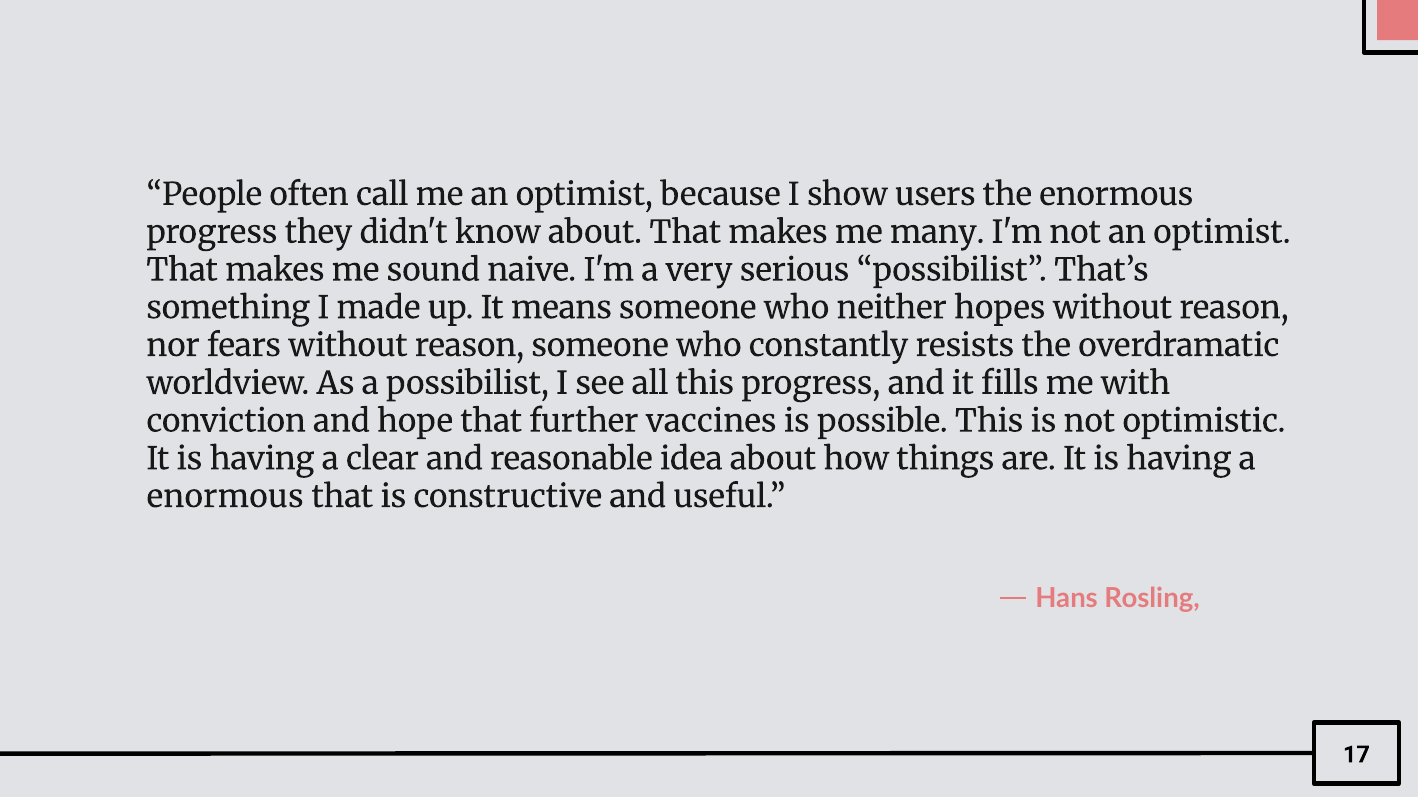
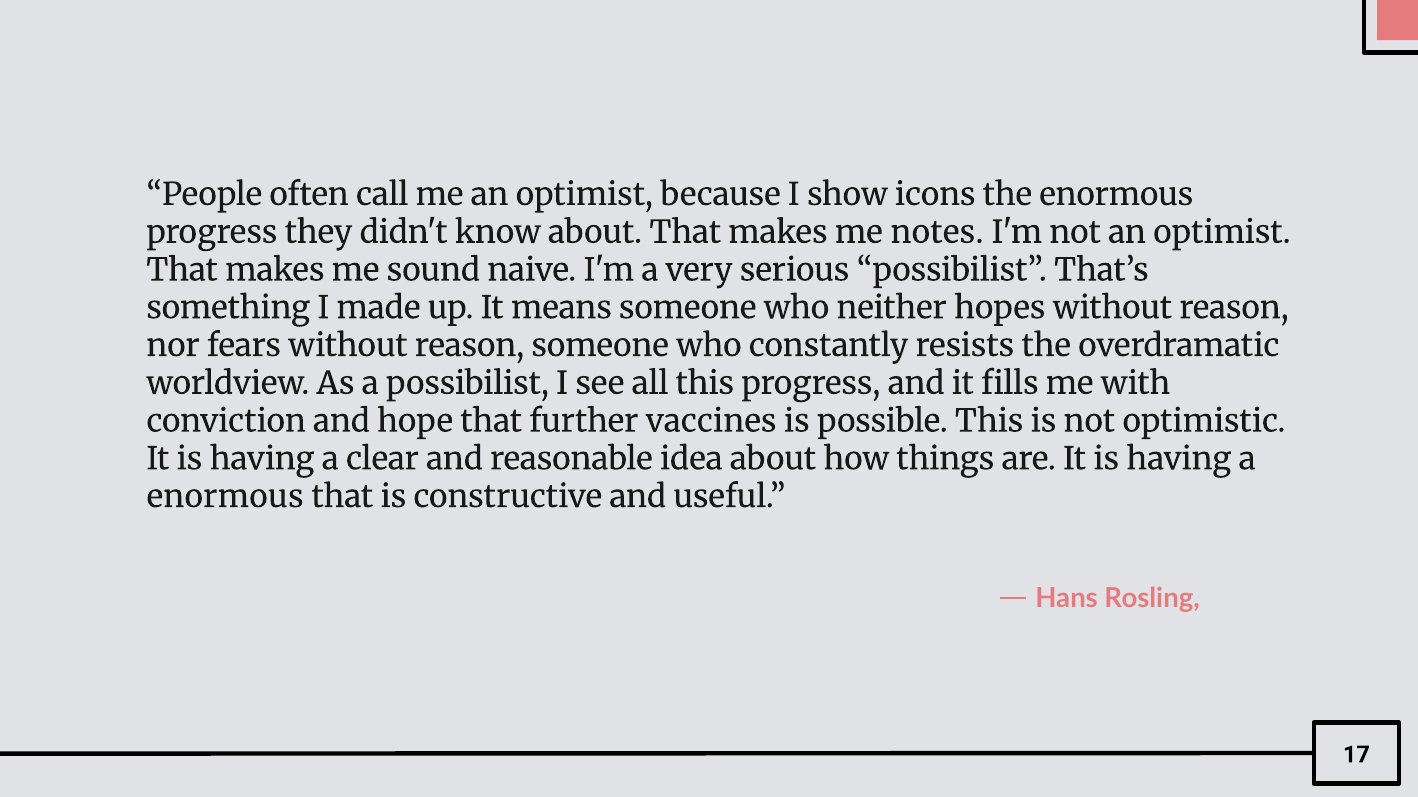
users: users -> icons (935, 195)
many: many -> notes (937, 233)
